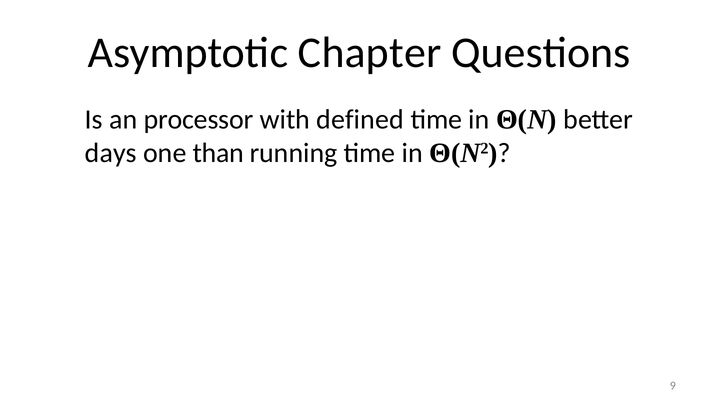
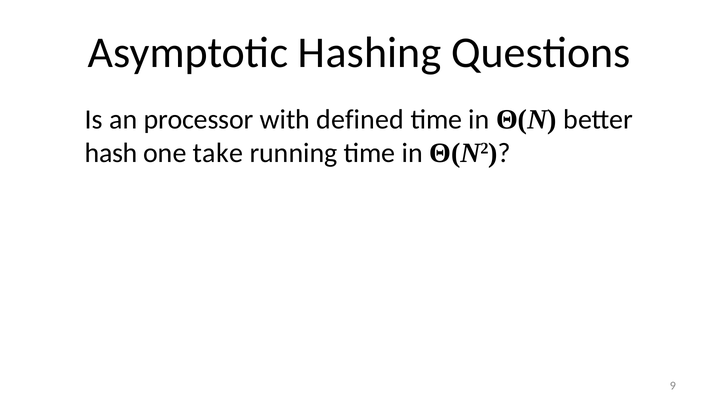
Chapter: Chapter -> Hashing (370, 53)
days: days -> hash (111, 153)
than: than -> take (218, 153)
